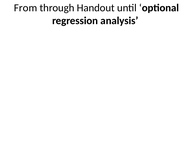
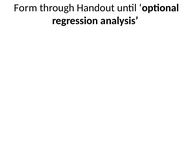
From: From -> Form (26, 8)
